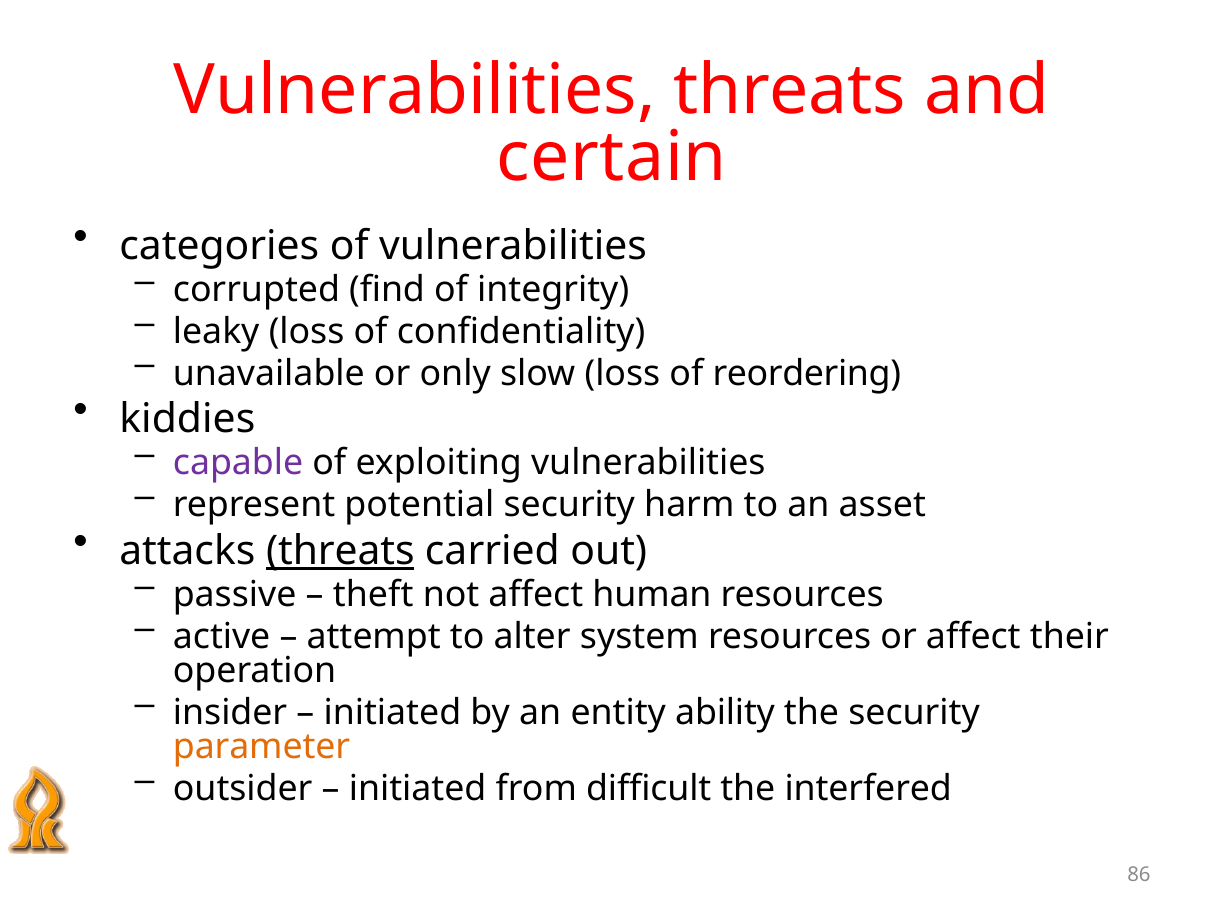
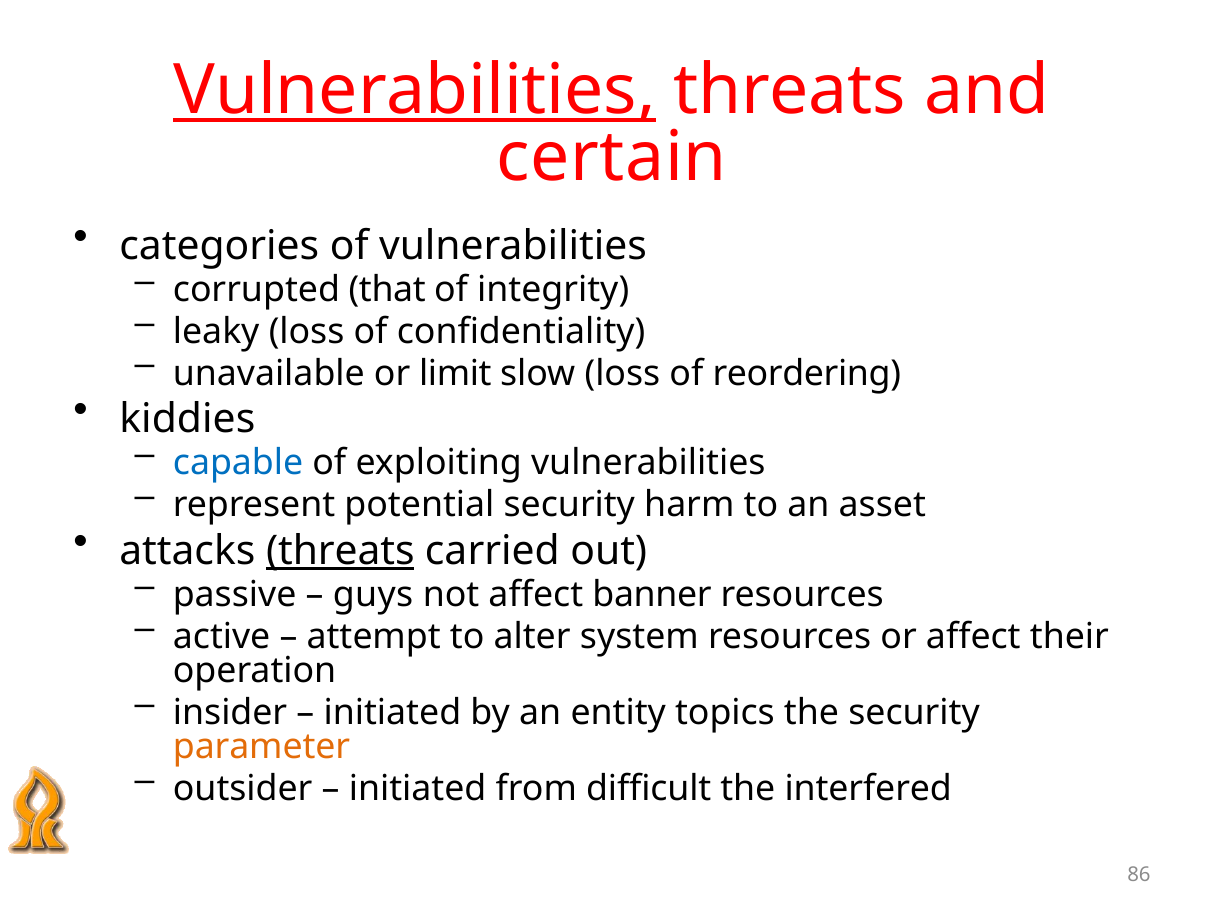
Vulnerabilities underline: none -> present (415, 90)
find: find -> that (387, 290)
only: only -> limit (455, 373)
capable colour: purple -> blue (238, 463)
theft: theft -> guys (373, 595)
human: human -> banner (652, 595)
ability: ability -> topics (725, 713)
